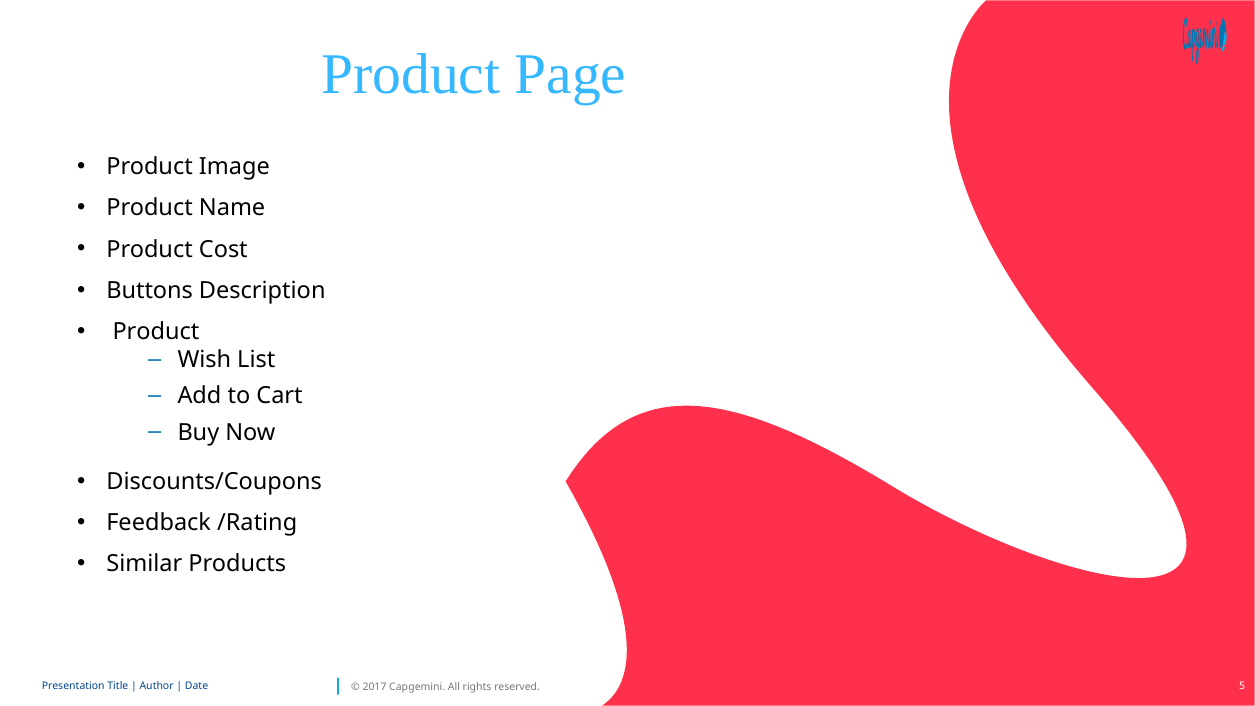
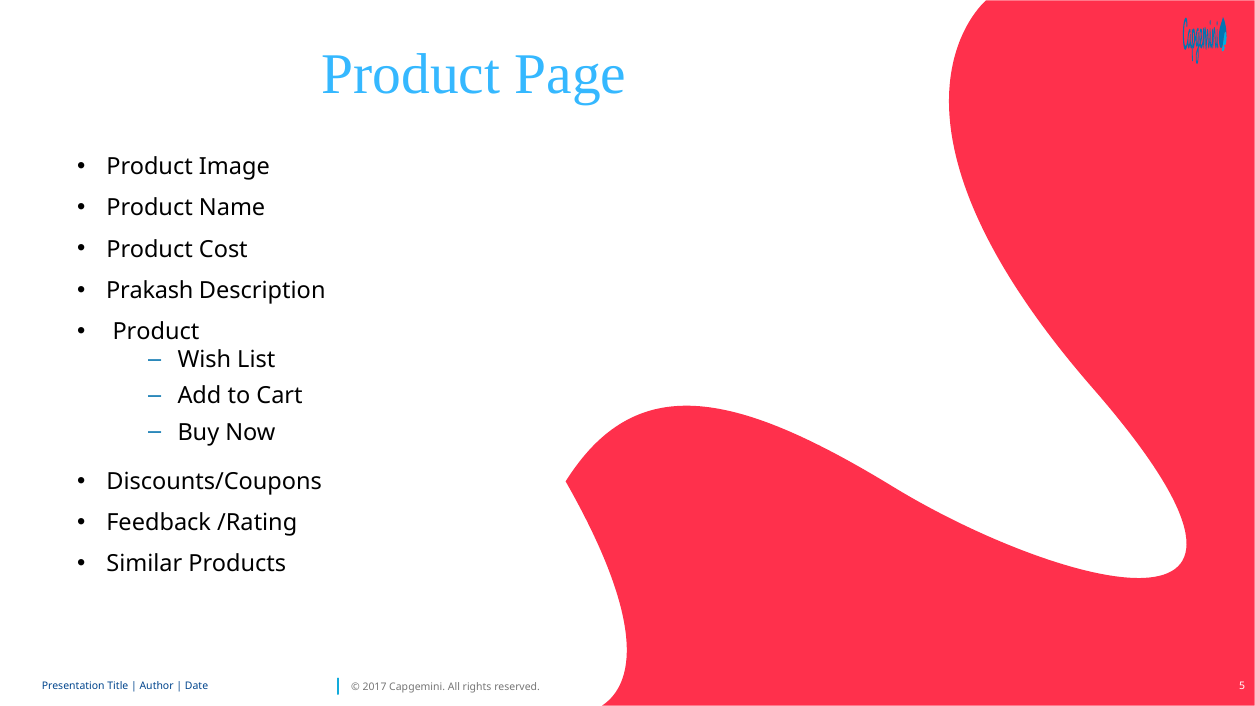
Buttons: Buttons -> Prakash (150, 291)
